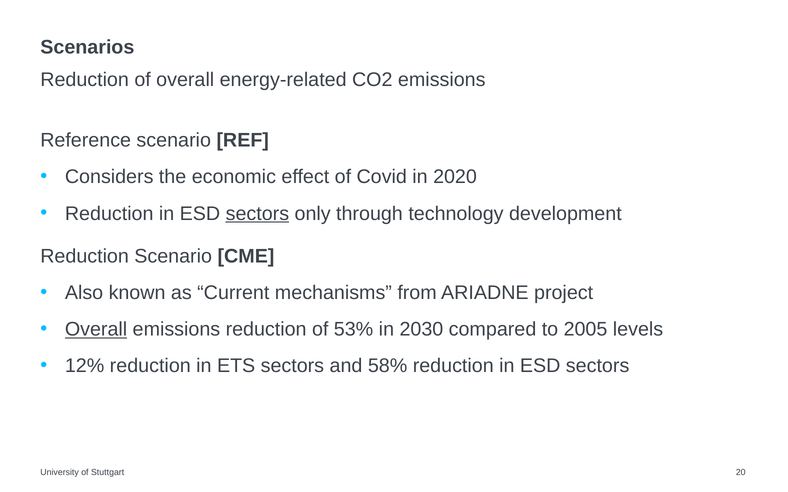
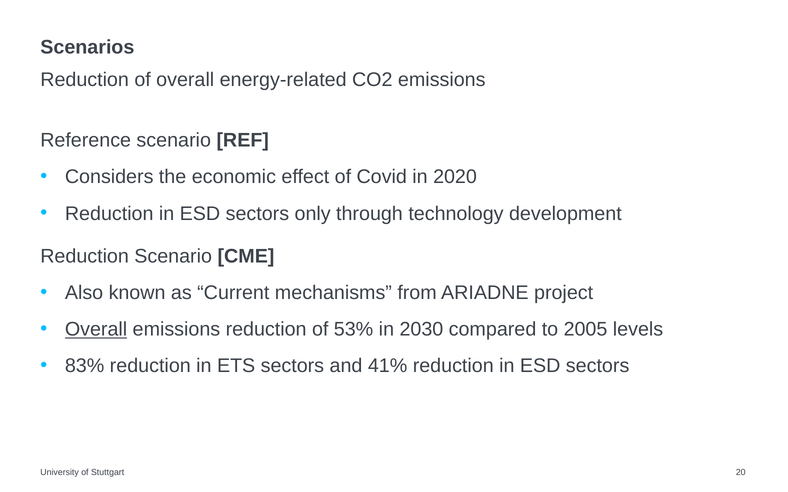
sectors underline: present -> none (257, 214)
12%: 12% -> 83% (85, 366)
58%: 58% -> 41% (388, 366)
